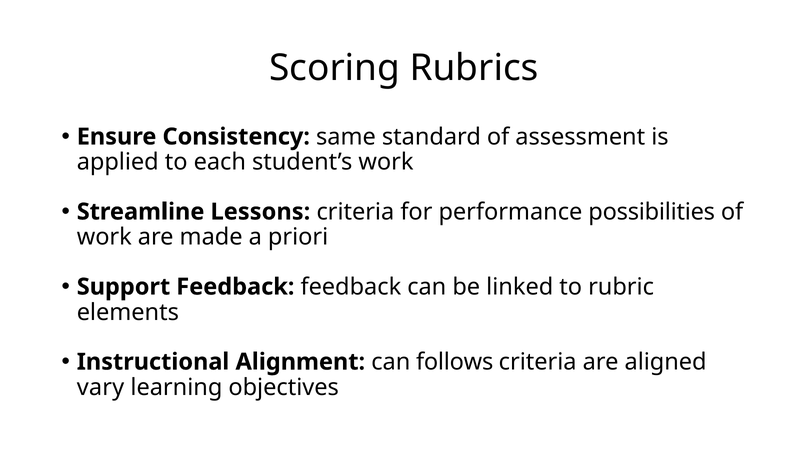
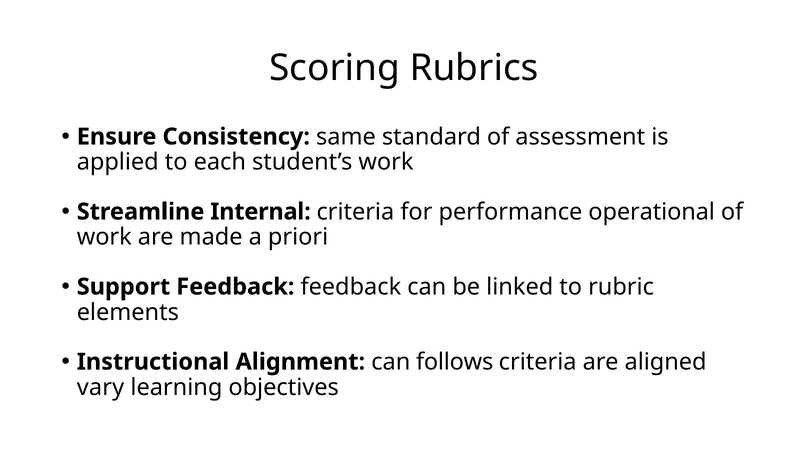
Lessons: Lessons -> Internal (261, 212)
possibilities: possibilities -> operational (652, 212)
